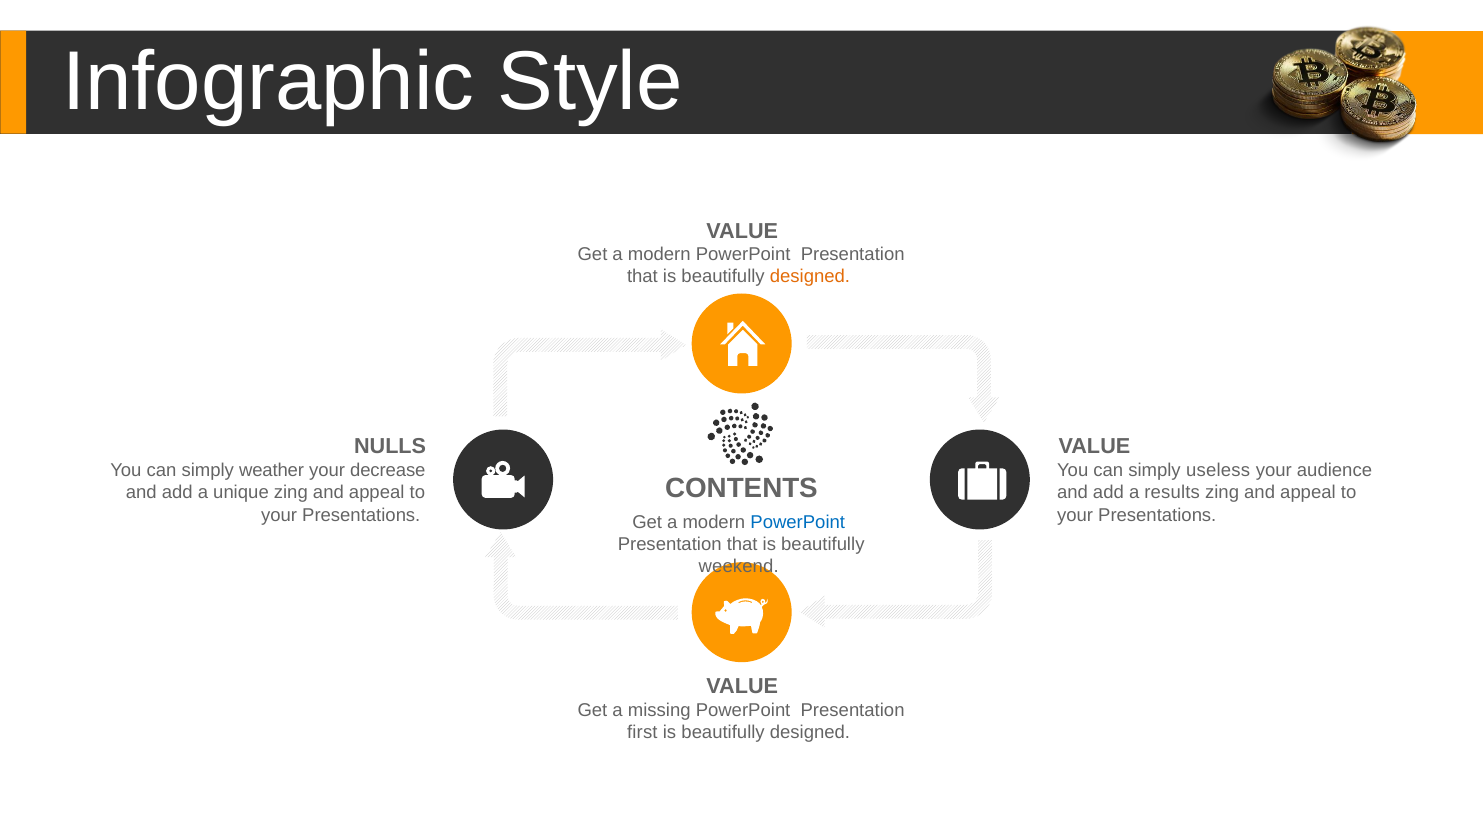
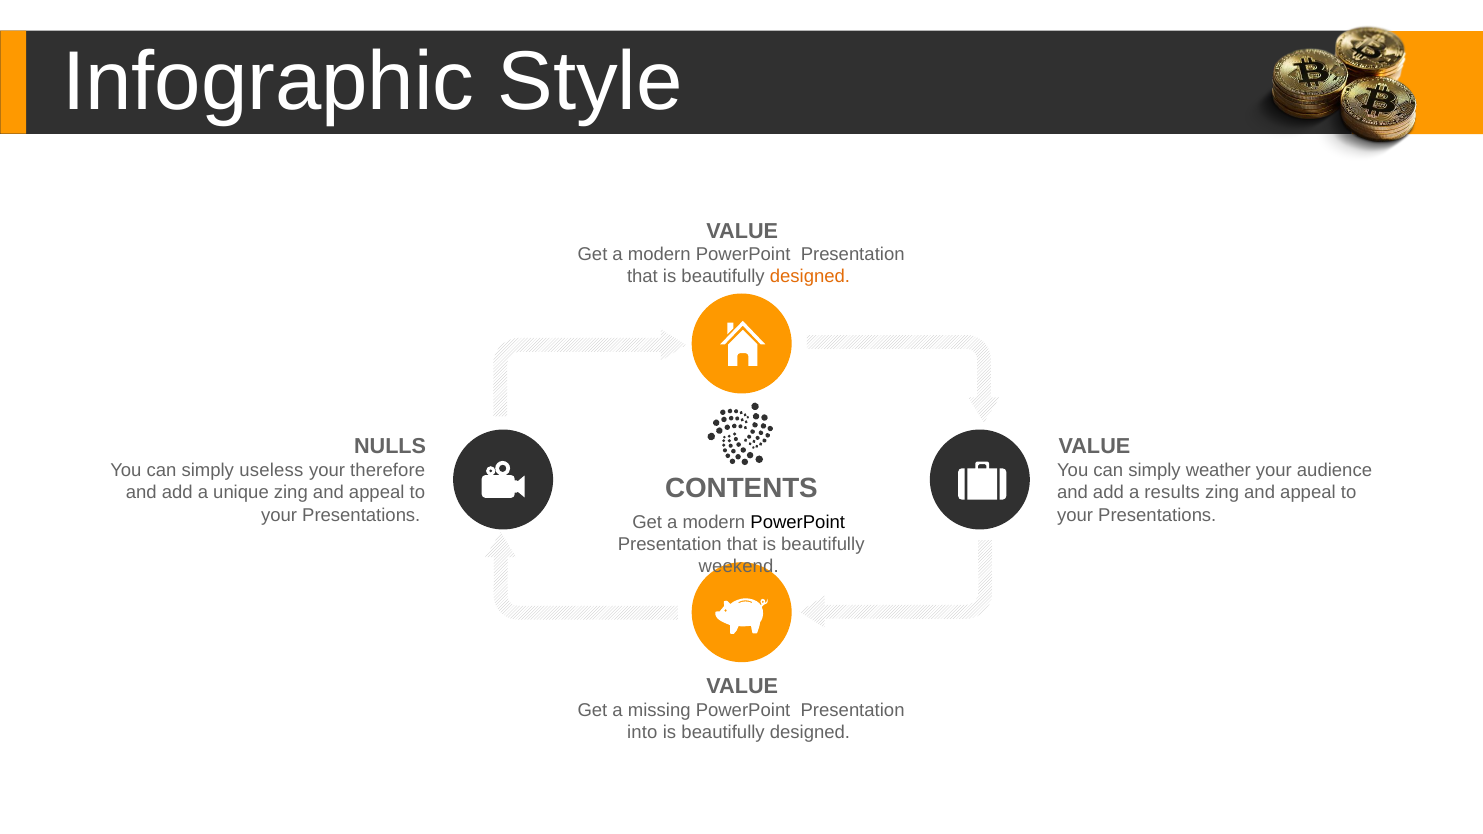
weather: weather -> useless (271, 471)
decrease: decrease -> therefore (388, 471)
useless: useless -> weather (1218, 471)
PowerPoint colour: blue -> black (798, 522)
first: first -> into (642, 733)
